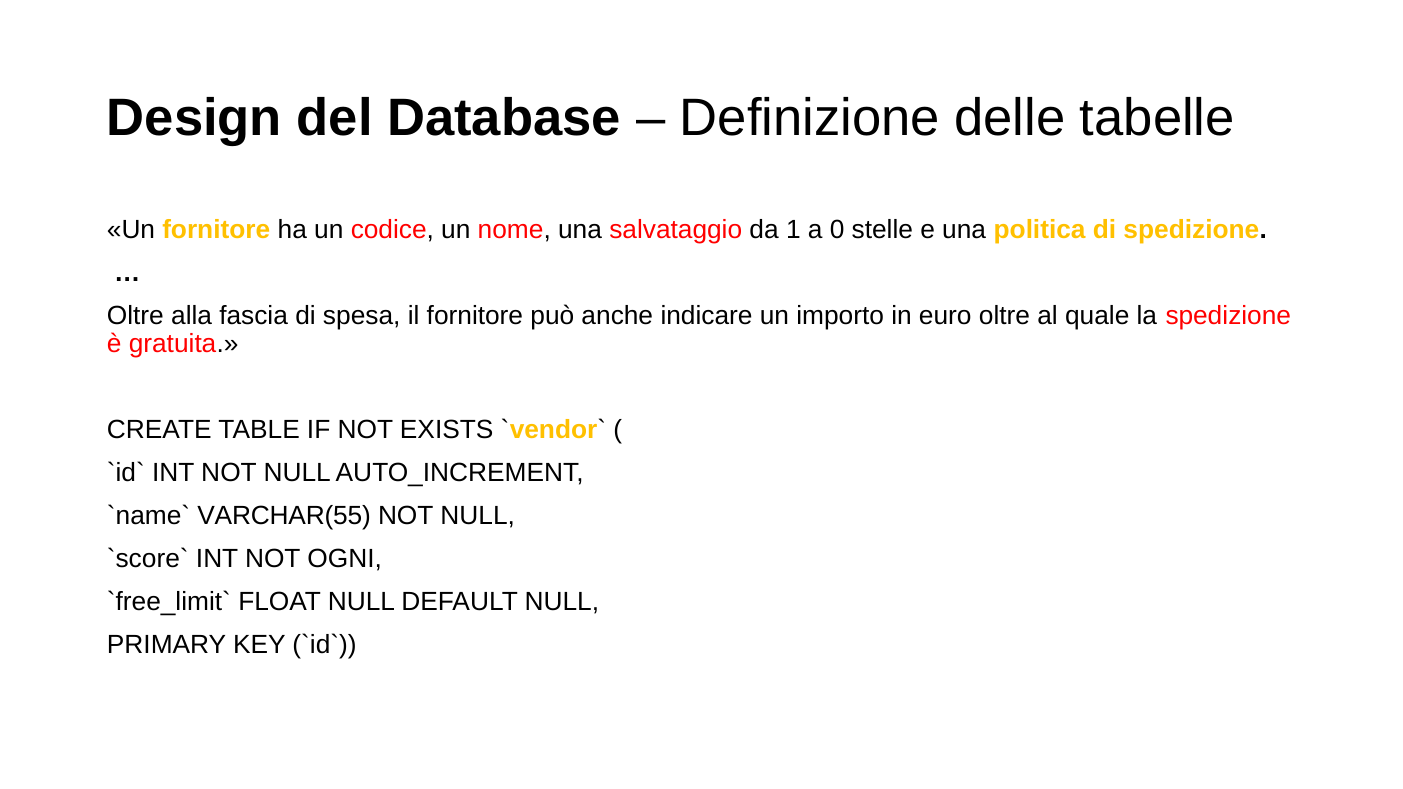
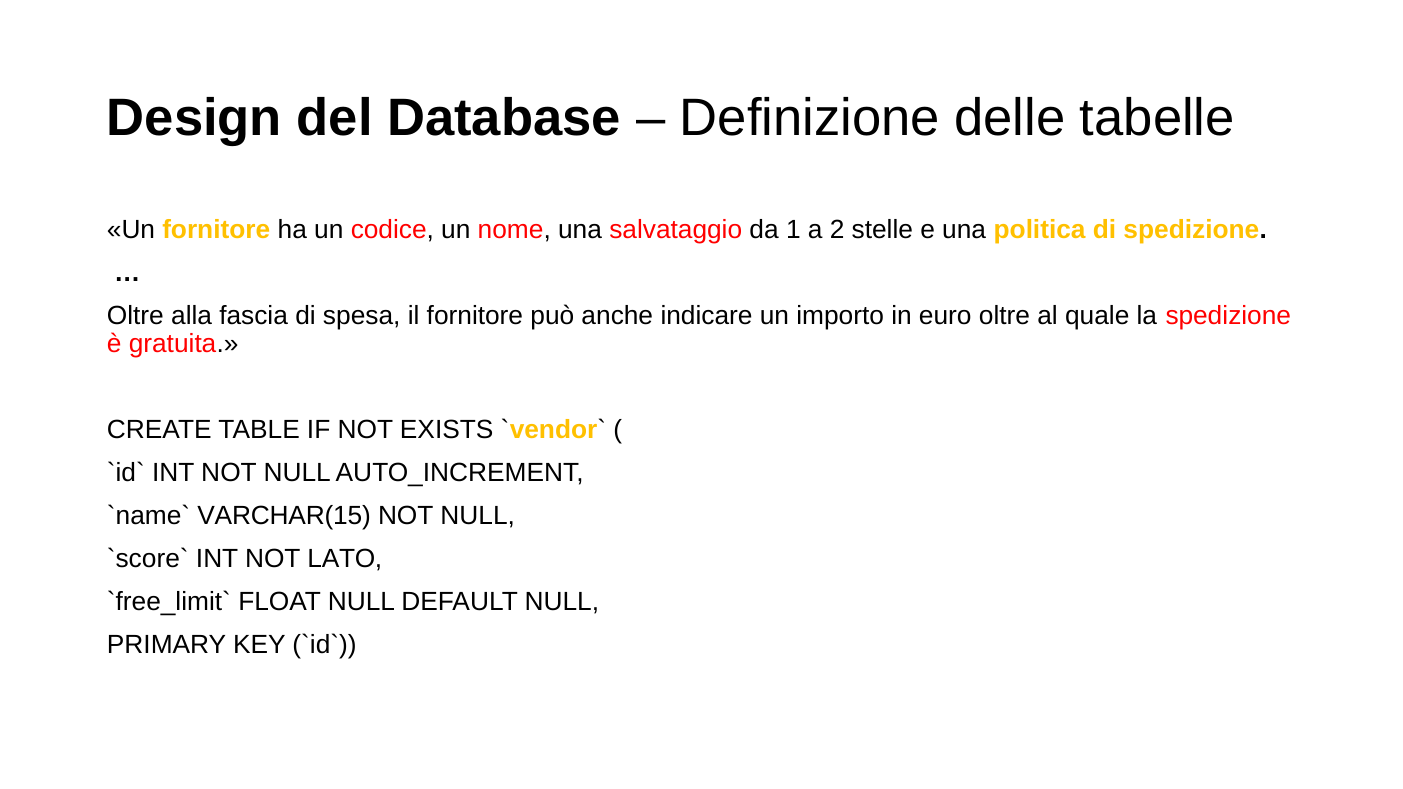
0: 0 -> 2 (837, 229)
VARCHAR(55: VARCHAR(55 -> VARCHAR(15 (284, 516)
OGNI: OGNI -> LATO (345, 559)
